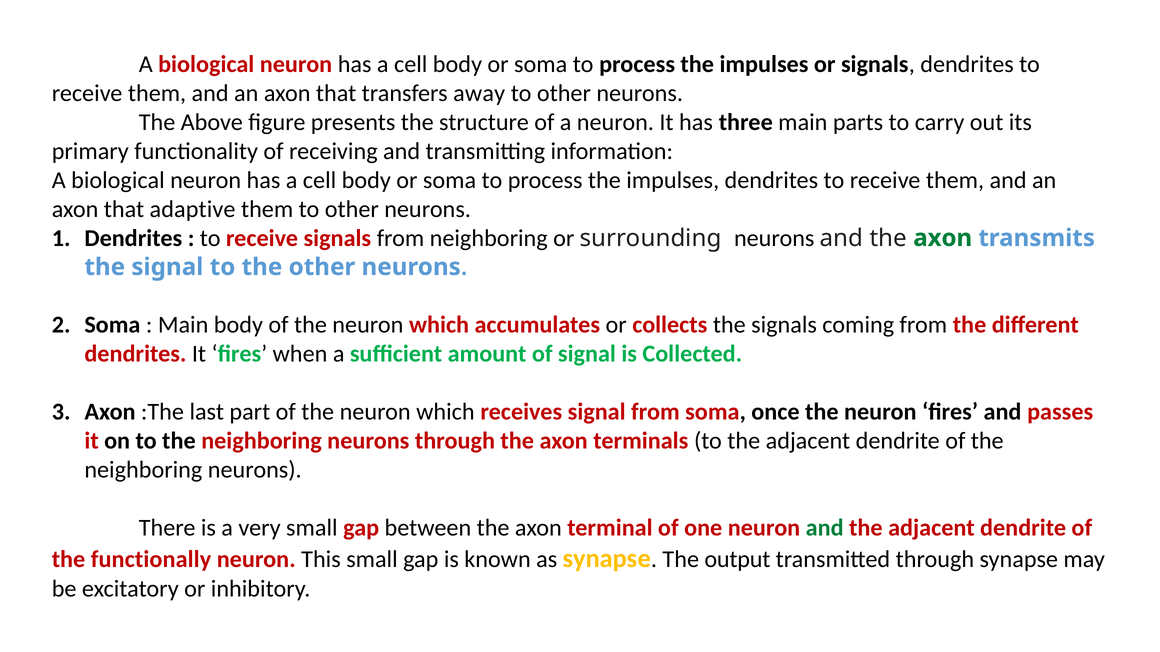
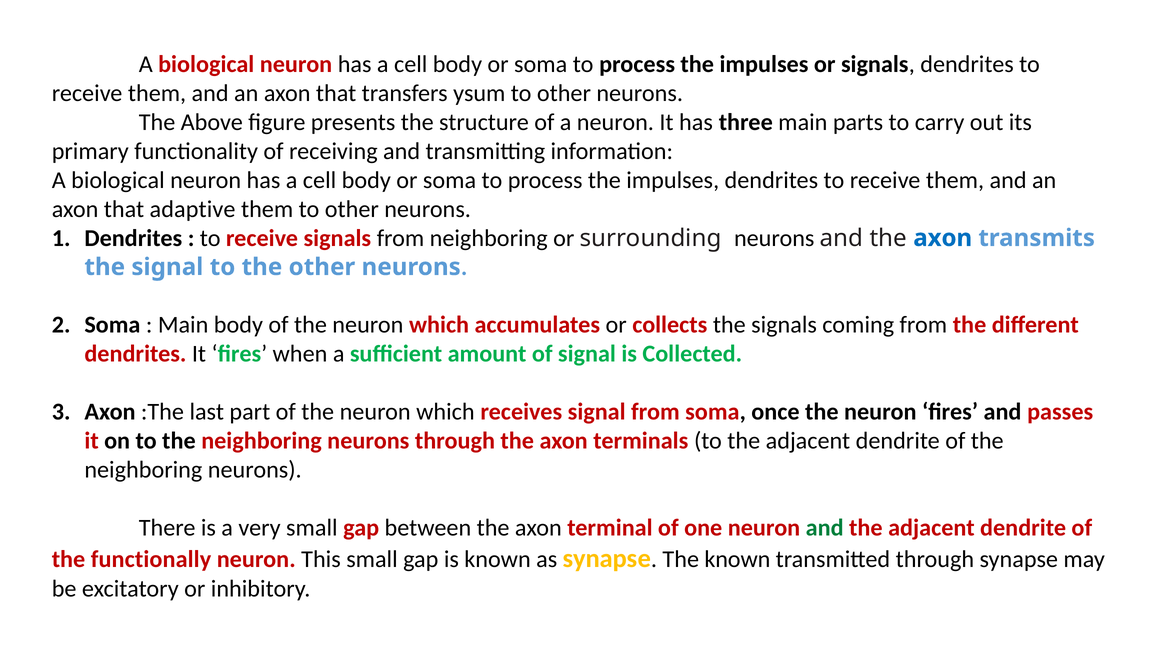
away: away -> ysum (479, 93)
axon colour: green -> blue (943, 238)
The output: output -> known (737, 560)
